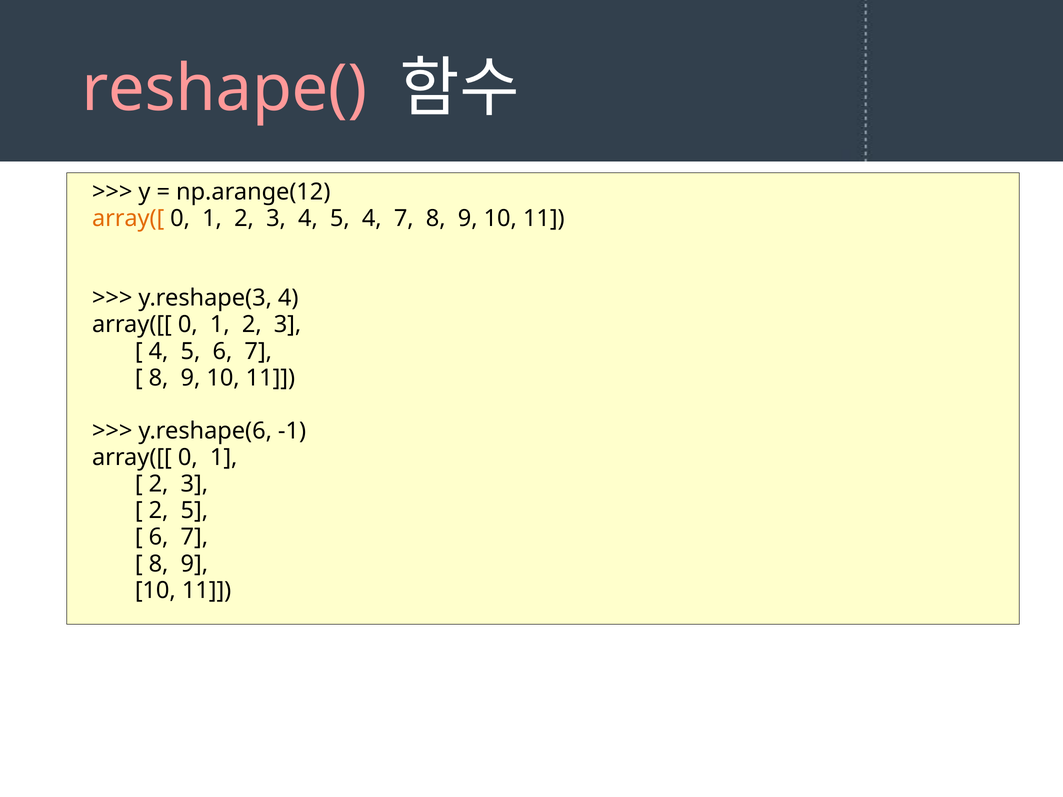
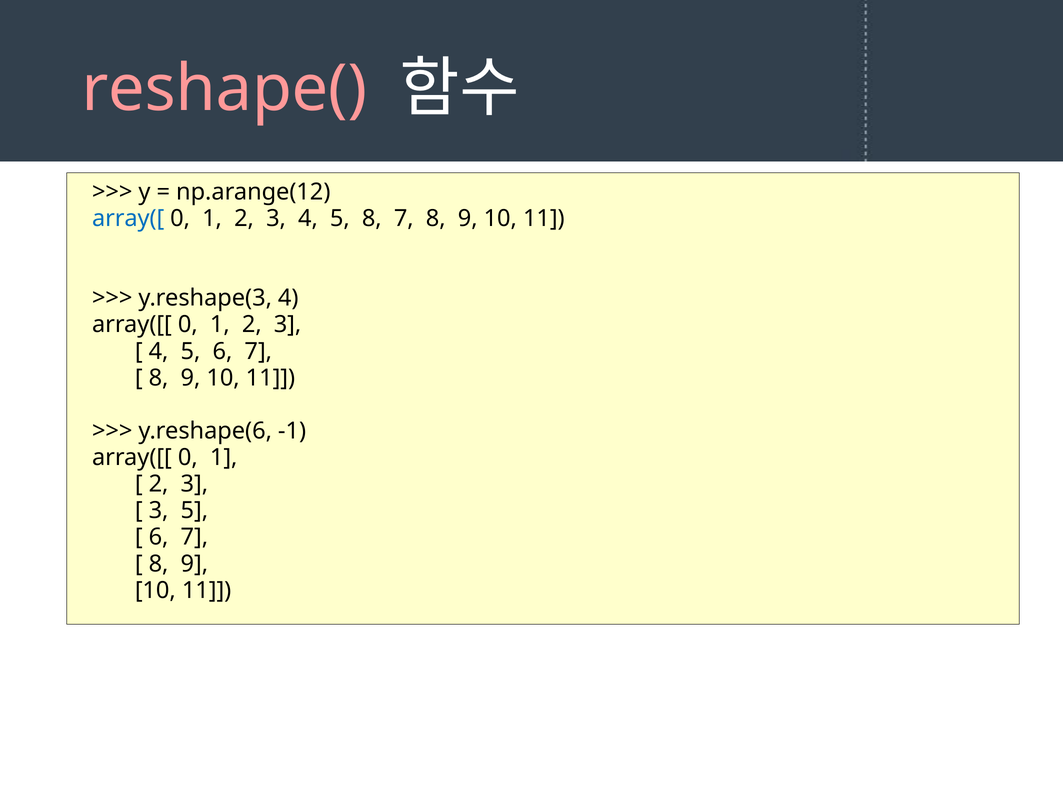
array([ colour: orange -> blue (128, 218)
5 4: 4 -> 8 (372, 218)
2: 2 -> 3 (159, 511)
